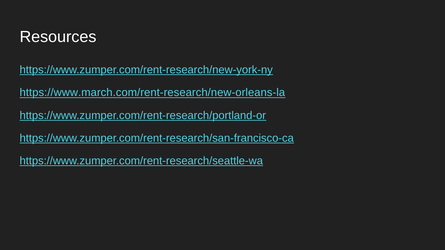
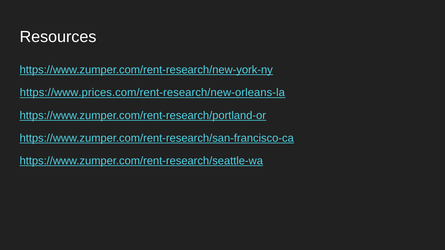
https://www.march.com/rent-research/new-orleans-la: https://www.march.com/rent-research/new-orleans-la -> https://www.prices.com/rent-research/new-orleans-la (152, 93)
